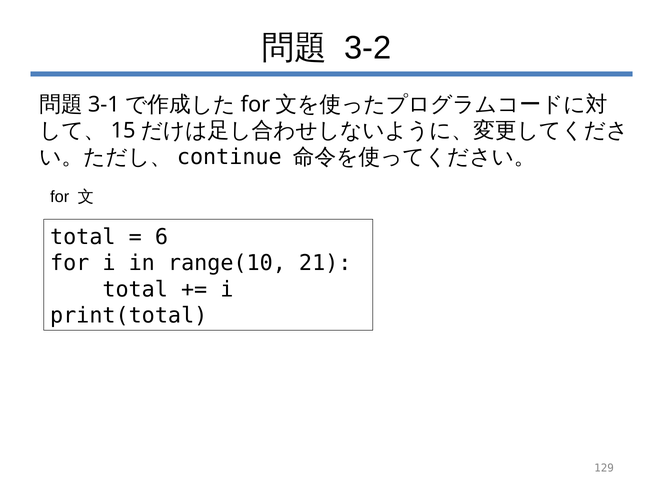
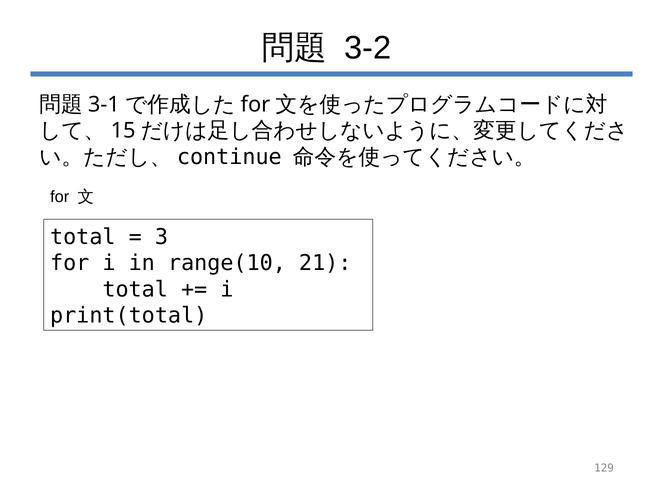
6: 6 -> 3 (161, 237)
